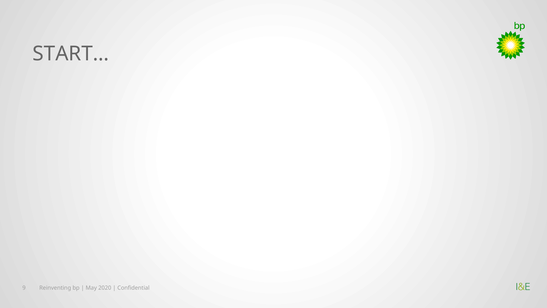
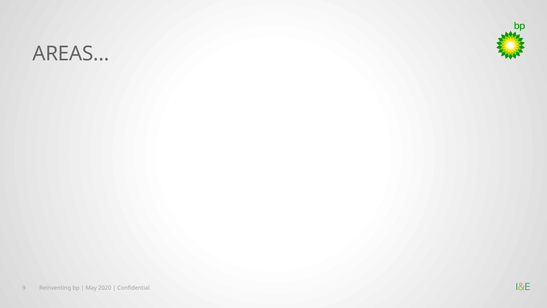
START…: START… -> AREAS… (71, 54)
